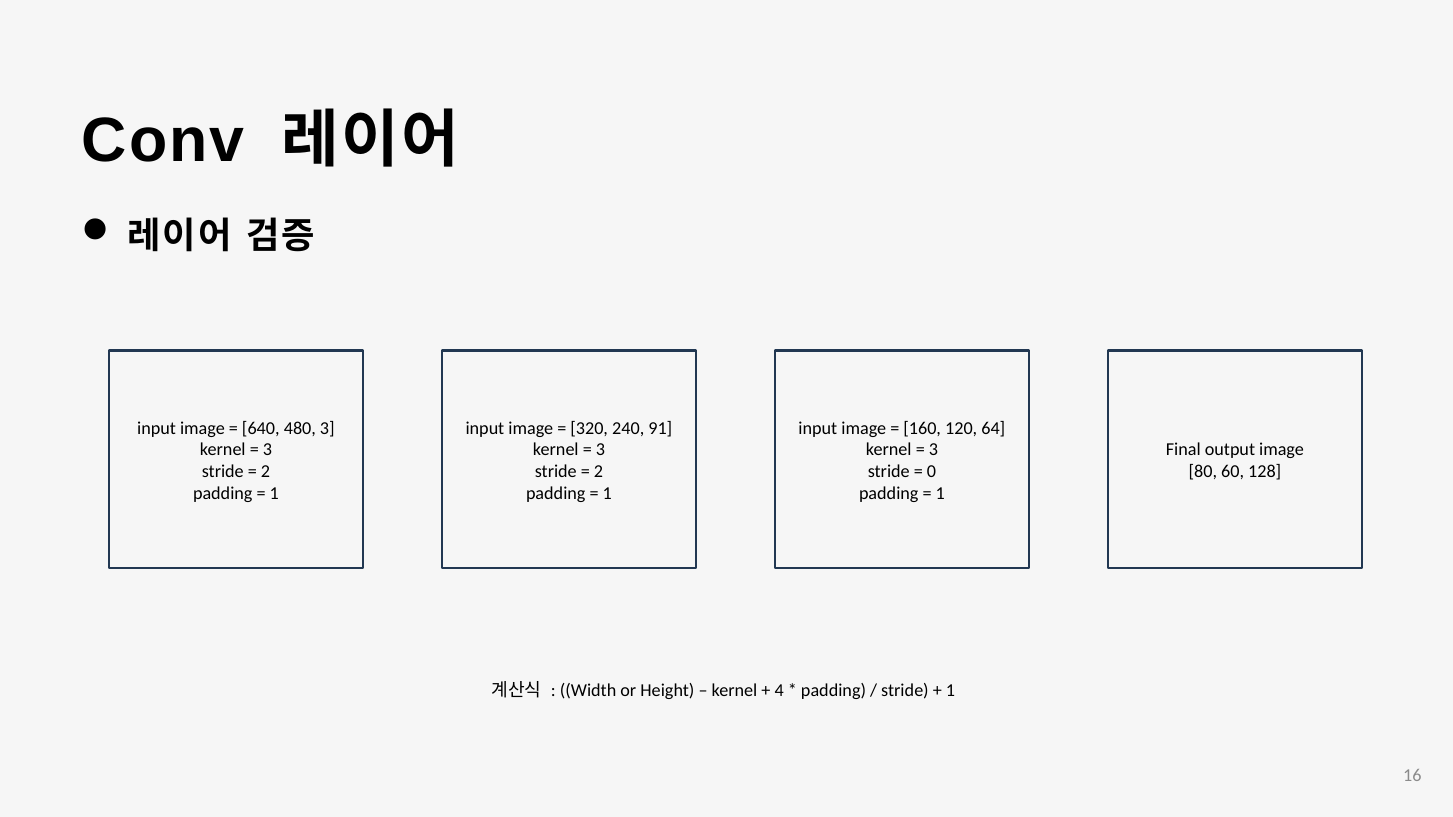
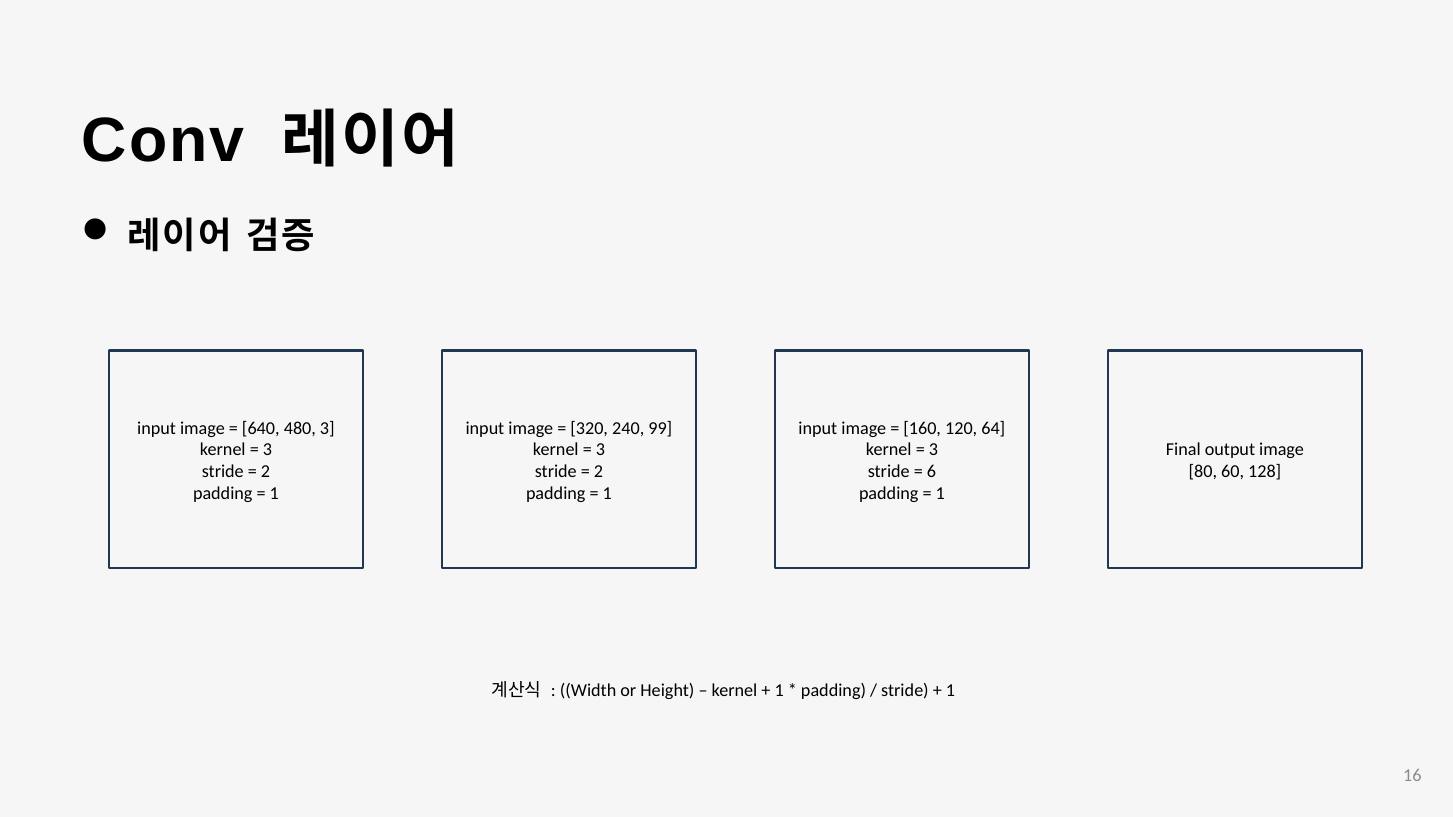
91: 91 -> 99 (660, 428)
0: 0 -> 6 (931, 472)
4: 4 -> 1 (779, 691)
